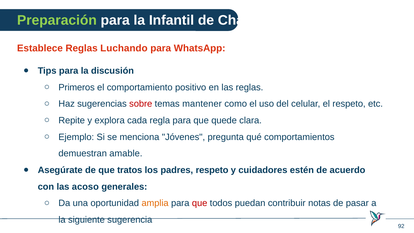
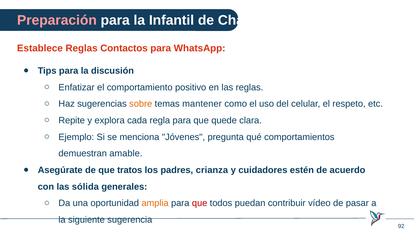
Preparación colour: light green -> pink (57, 20)
Luchando: Luchando -> Contactos (124, 48)
Primeros: Primeros -> Enfatizar (77, 87)
sobre colour: red -> orange (141, 104)
padres respeto: respeto -> crianza (212, 170)
acoso: acoso -> sólida (85, 187)
notas: notas -> vídeo (319, 203)
